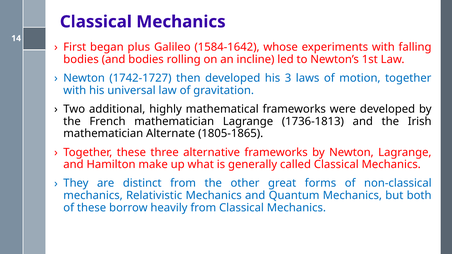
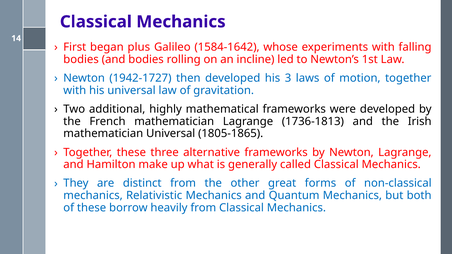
1742-1727: 1742-1727 -> 1942-1727 (140, 78)
mathematician Alternate: Alternate -> Universal (171, 134)
